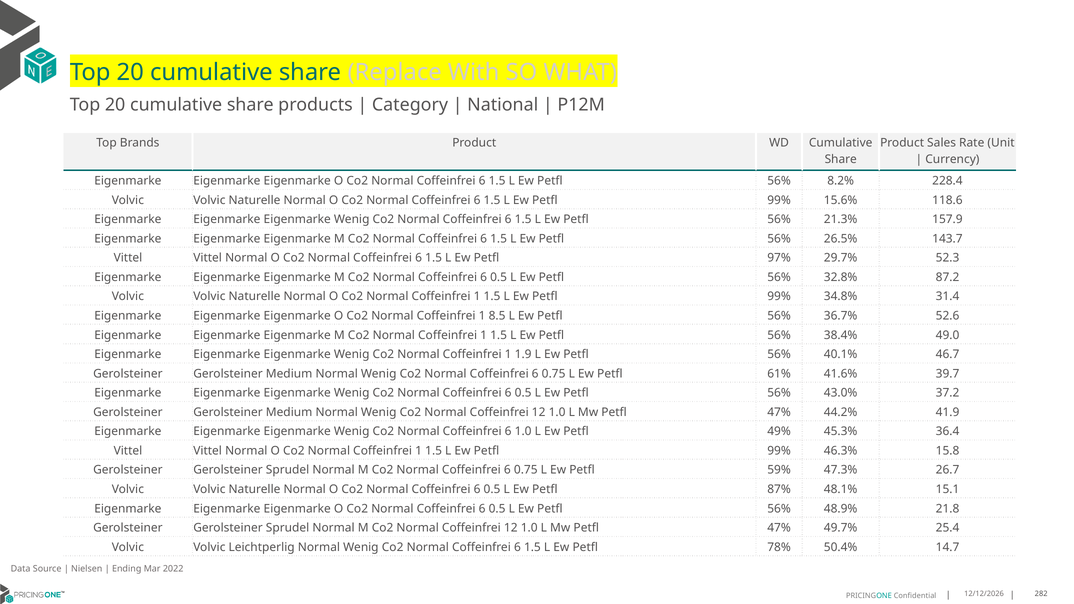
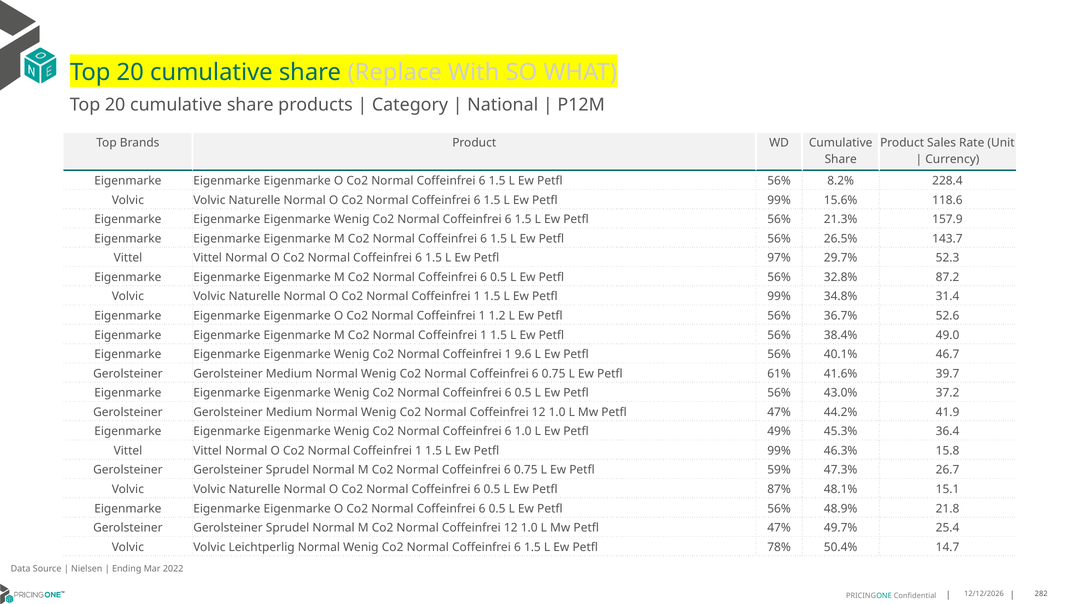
8.5: 8.5 -> 1.2 (497, 316)
1.9: 1.9 -> 9.6 (523, 354)
